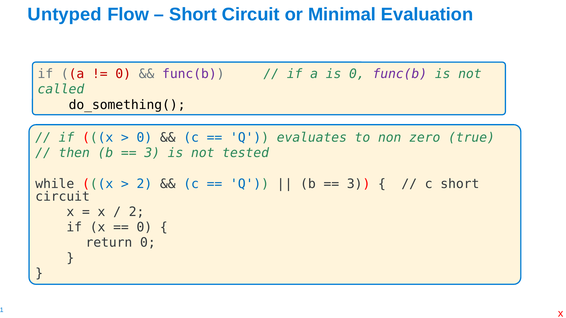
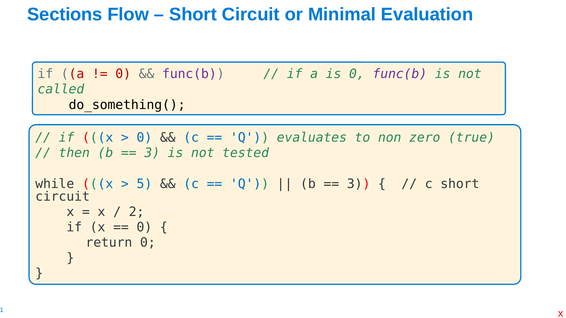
Untyped: Untyped -> Sections (65, 14)
2: 2 -> 5 (144, 184)
